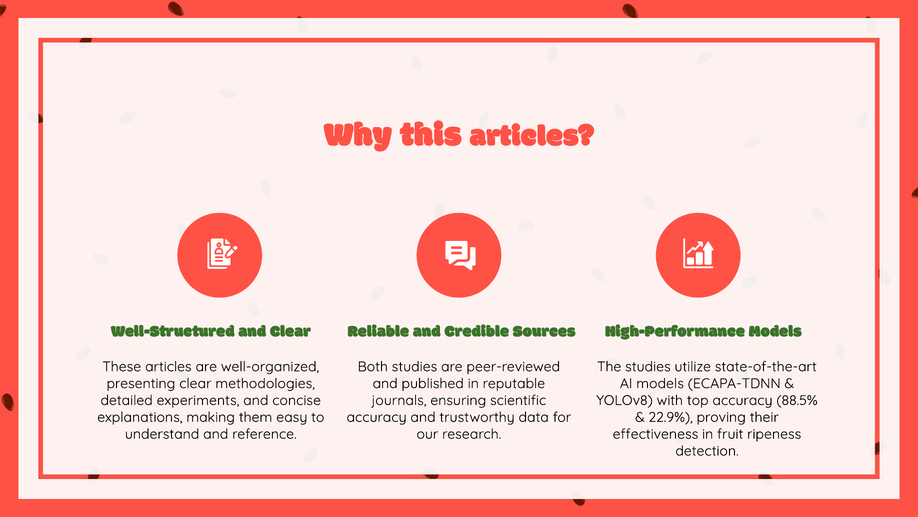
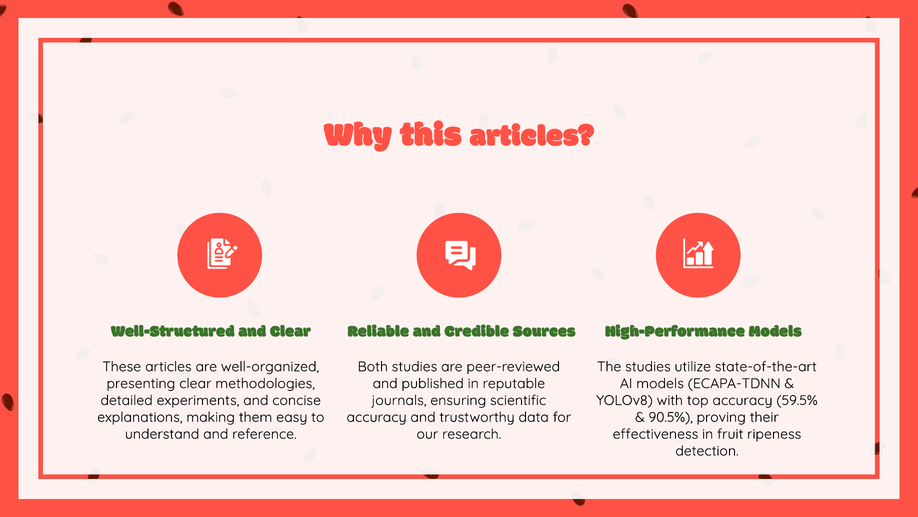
88.5%: 88.5% -> 59.5% (797, 400)
22.9%: 22.9% -> 90.5% (671, 417)
